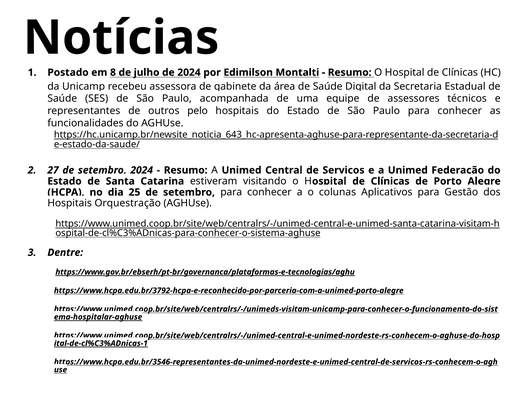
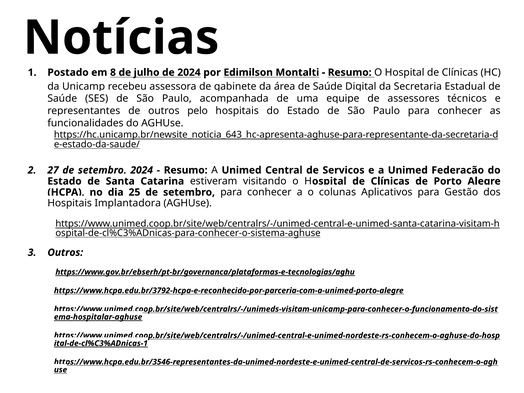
Orquestração: Orquestração -> Implantadora (128, 203)
Dentre: Dentre -> Outros (65, 253)
